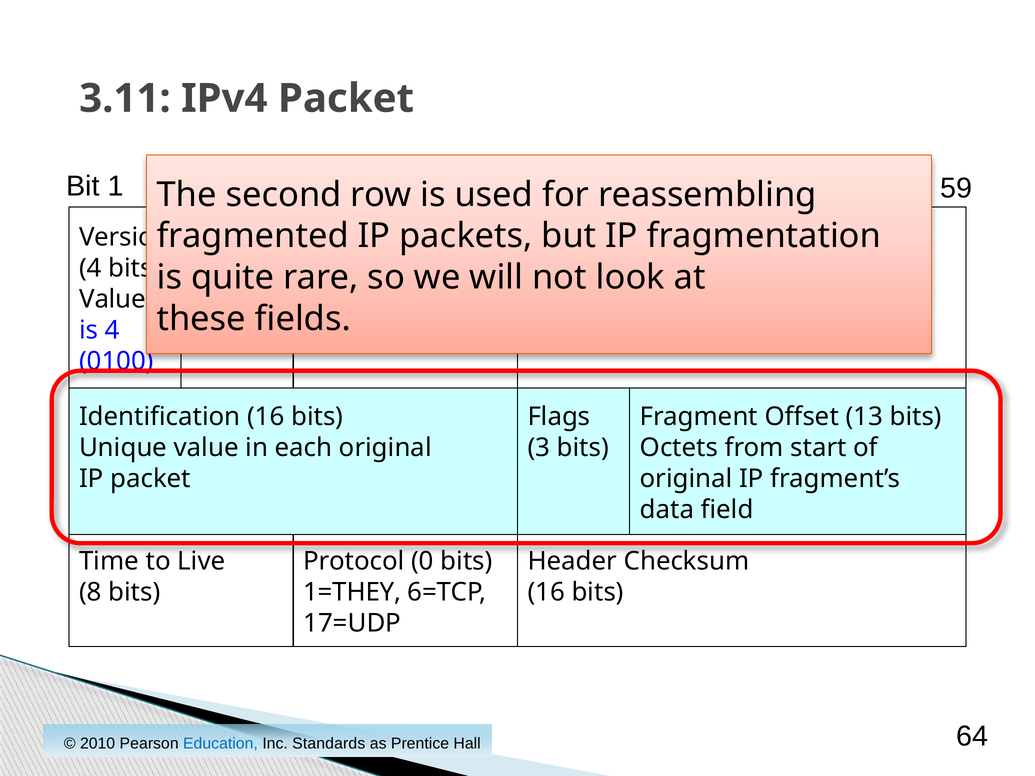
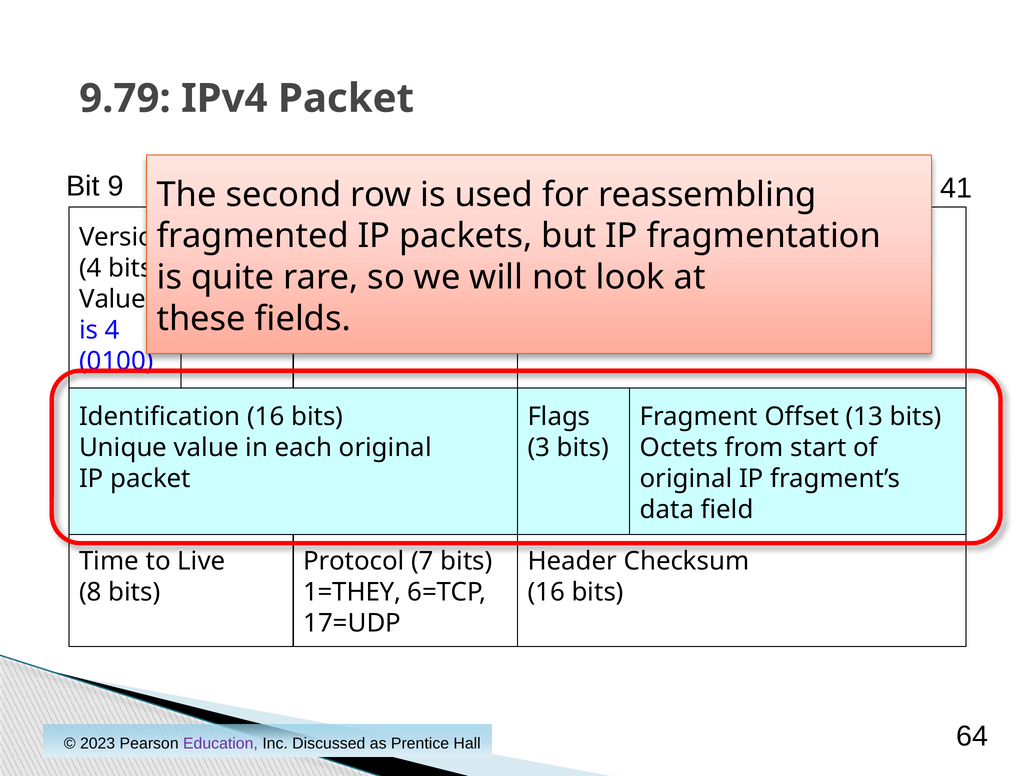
3.11: 3.11 -> 9.79 (125, 99)
1: 1 -> 9 (116, 186)
59: 59 -> 41 (956, 188)
0: 0 -> 7 (422, 562)
2010: 2010 -> 2023 (98, 744)
Education colour: blue -> purple (220, 744)
Standards: Standards -> Discussed (329, 744)
